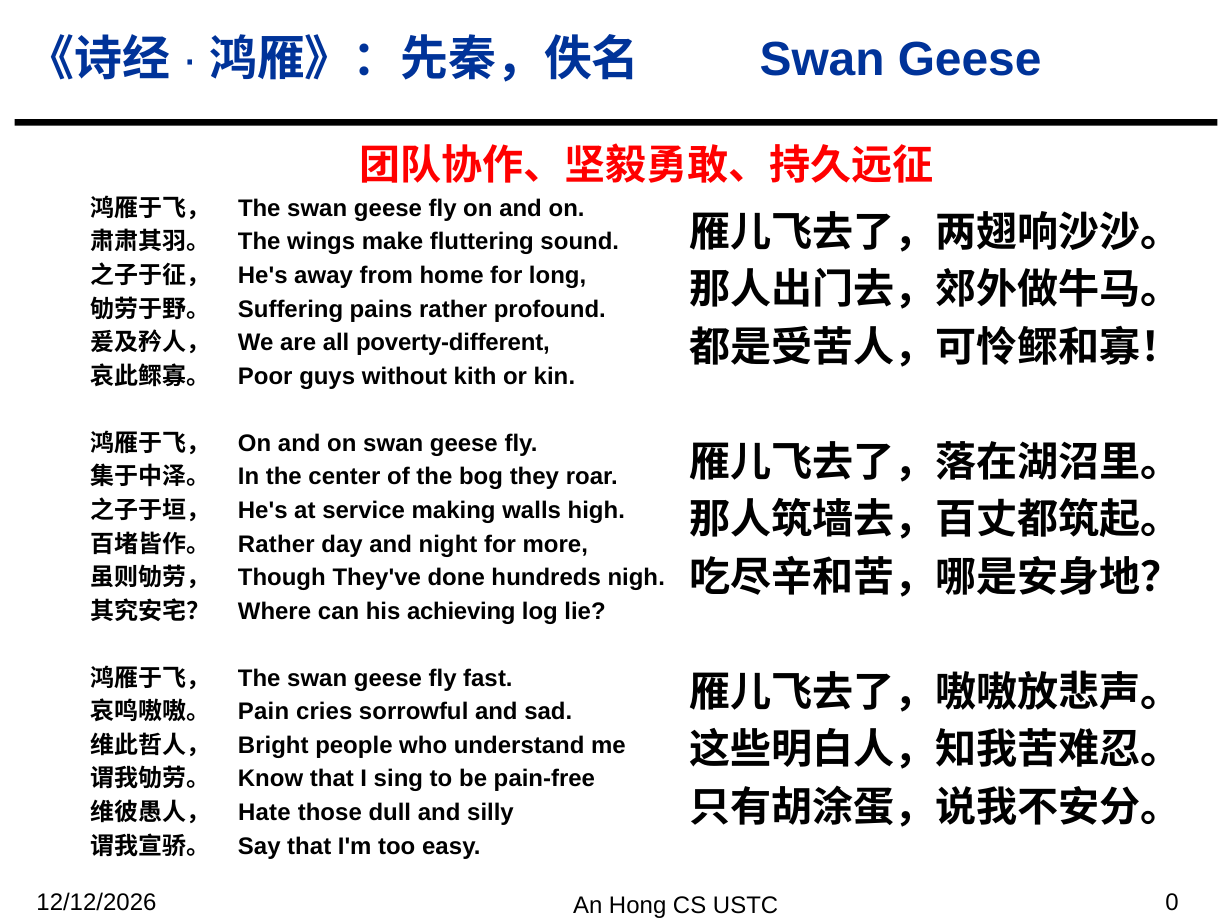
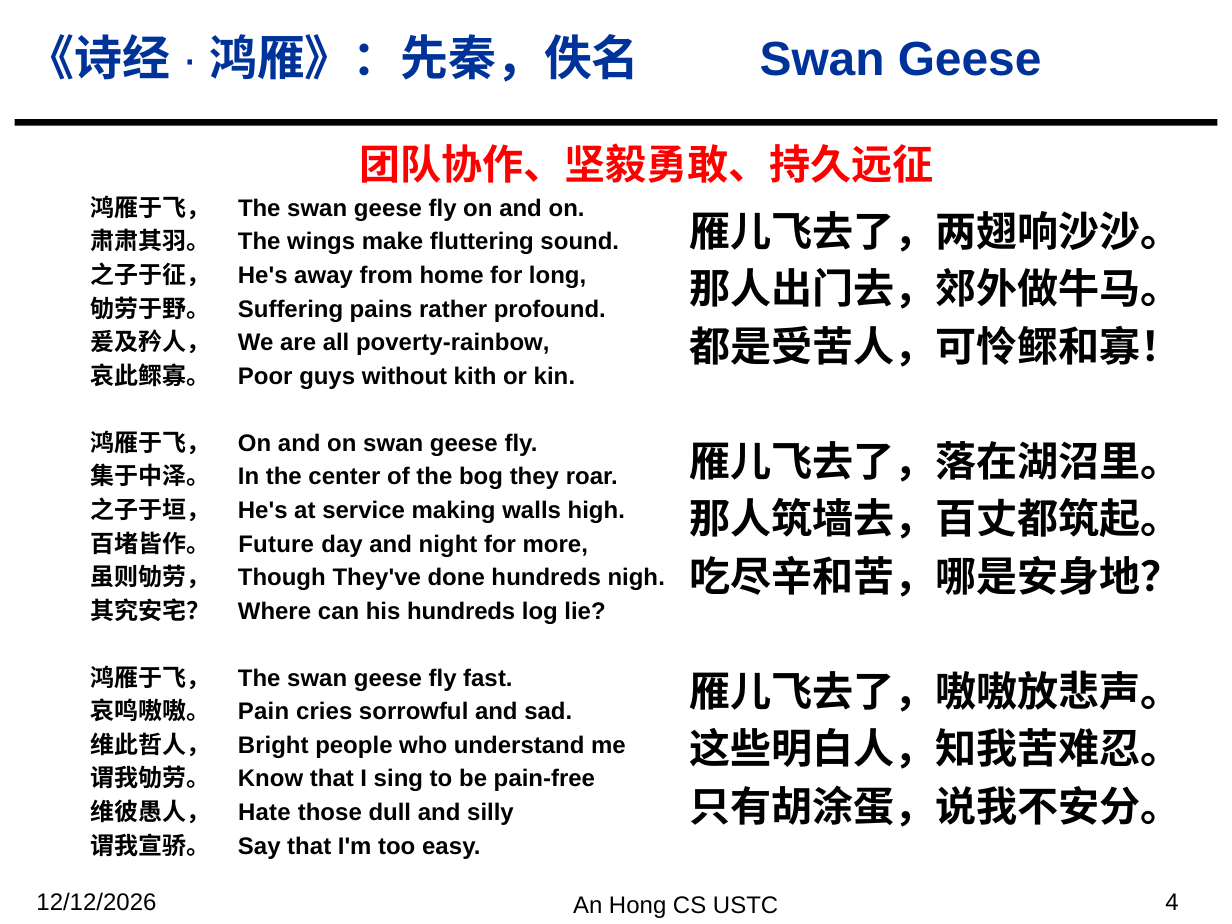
poverty-different: poverty-different -> poverty-rainbow (453, 343)
Rather: Rather -> Future (276, 544)
his achieving: achieving -> hundreds (461, 611)
0: 0 -> 4 (1172, 903)
